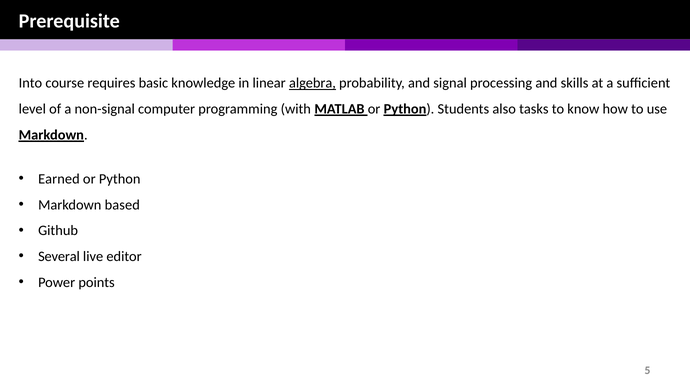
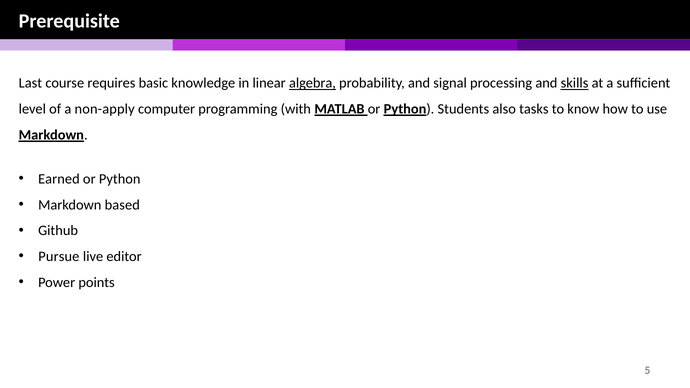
Into: Into -> Last (30, 83)
skills underline: none -> present (575, 83)
non-signal: non-signal -> non-apply (105, 109)
Several: Several -> Pursue (59, 257)
